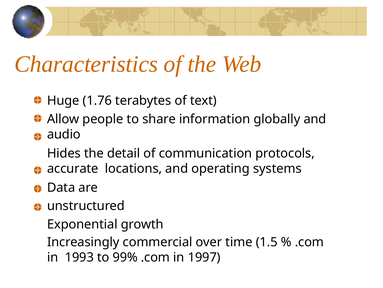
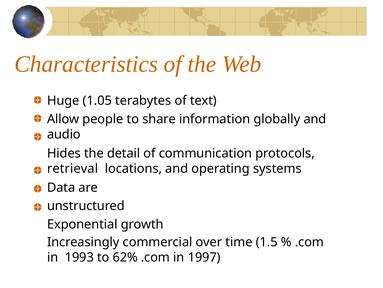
1.76: 1.76 -> 1.05 (97, 100)
accurate: accurate -> retrieval (73, 168)
99%: 99% -> 62% (125, 257)
